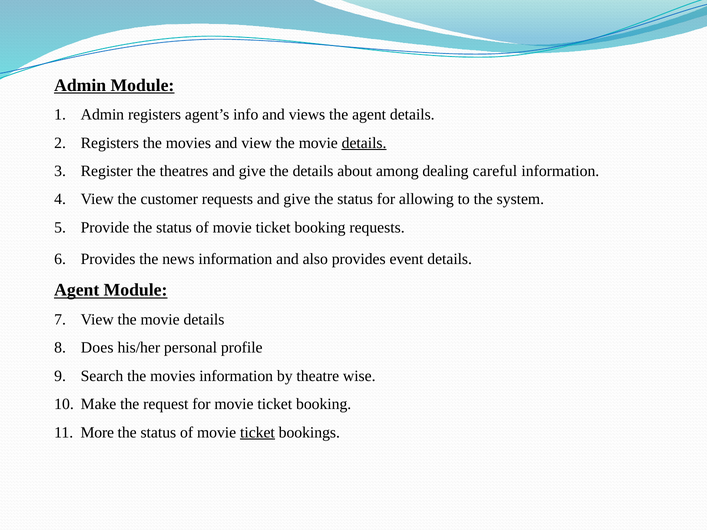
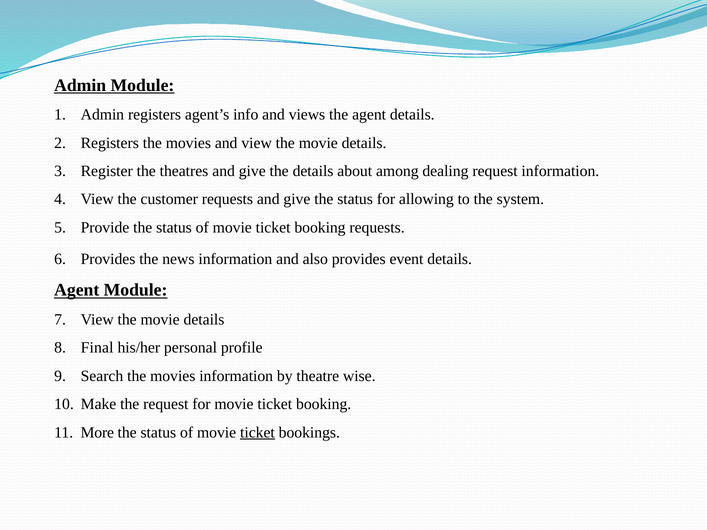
details underline: present -> none (364, 143)
dealing careful: careful -> request (495, 171)
Does: Does -> Final (97, 348)
